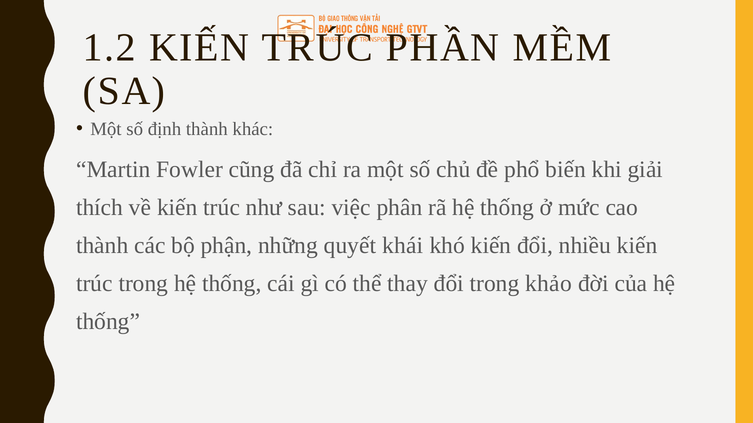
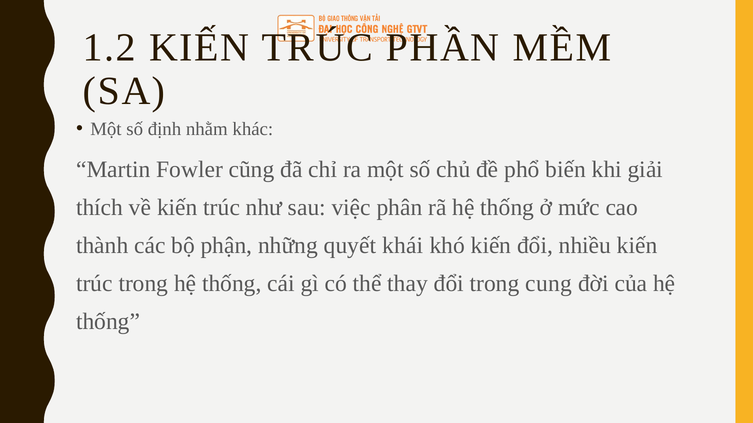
định thành: thành -> nhằm (207, 129)
khảo: khảo -> cung (549, 284)
